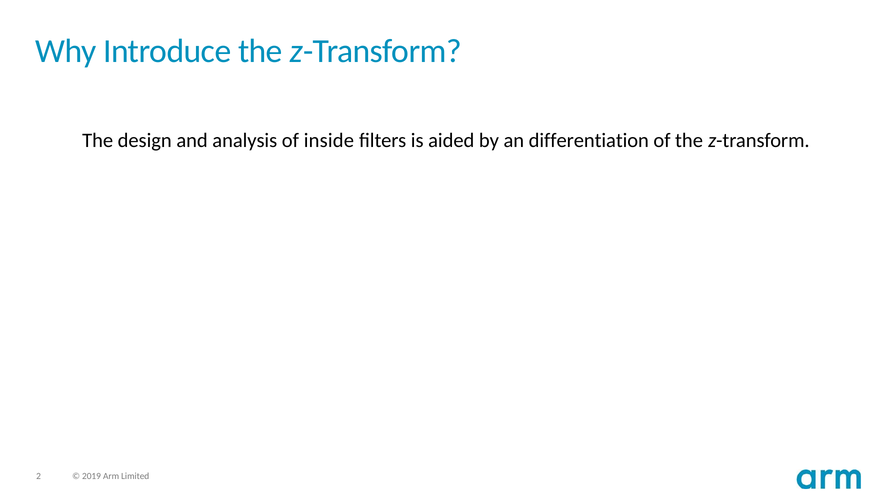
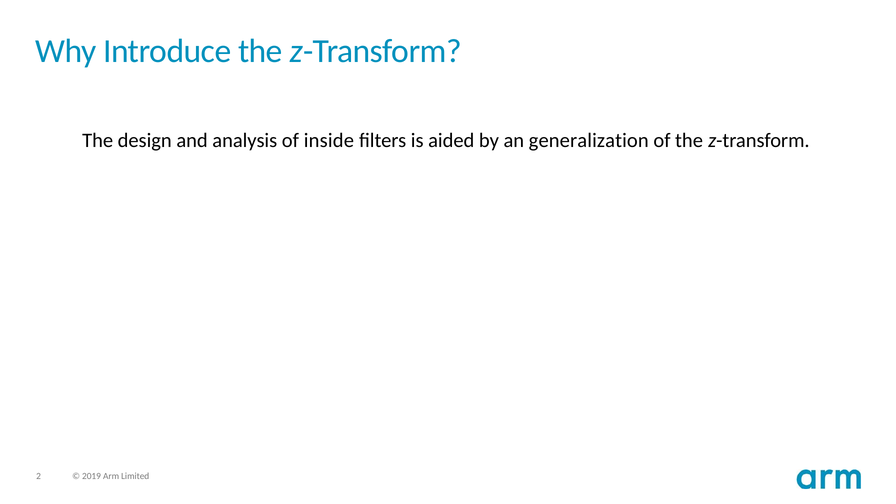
differentiation: differentiation -> generalization (589, 140)
